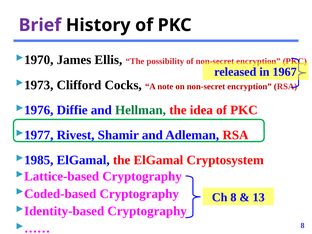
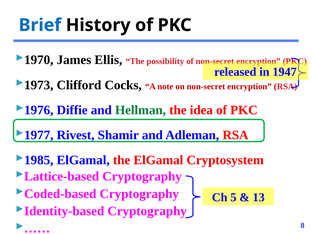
Brief colour: purple -> blue (40, 25)
1967: 1967 -> 1947 (285, 72)
Ch 8: 8 -> 5 (233, 197)
